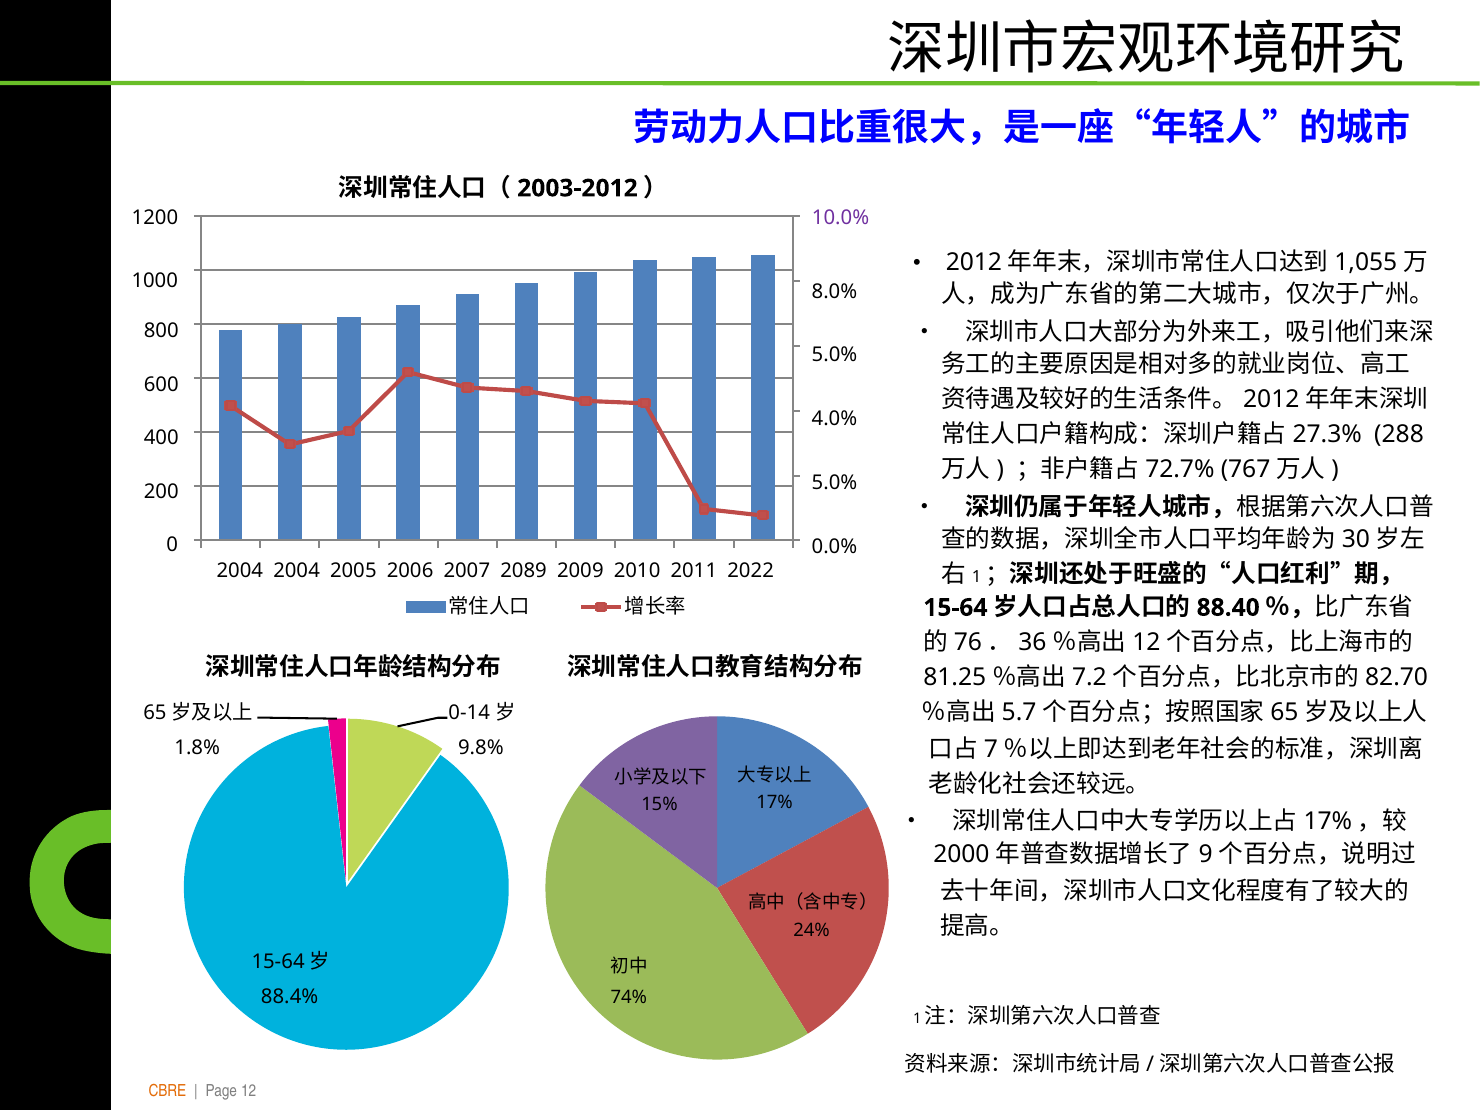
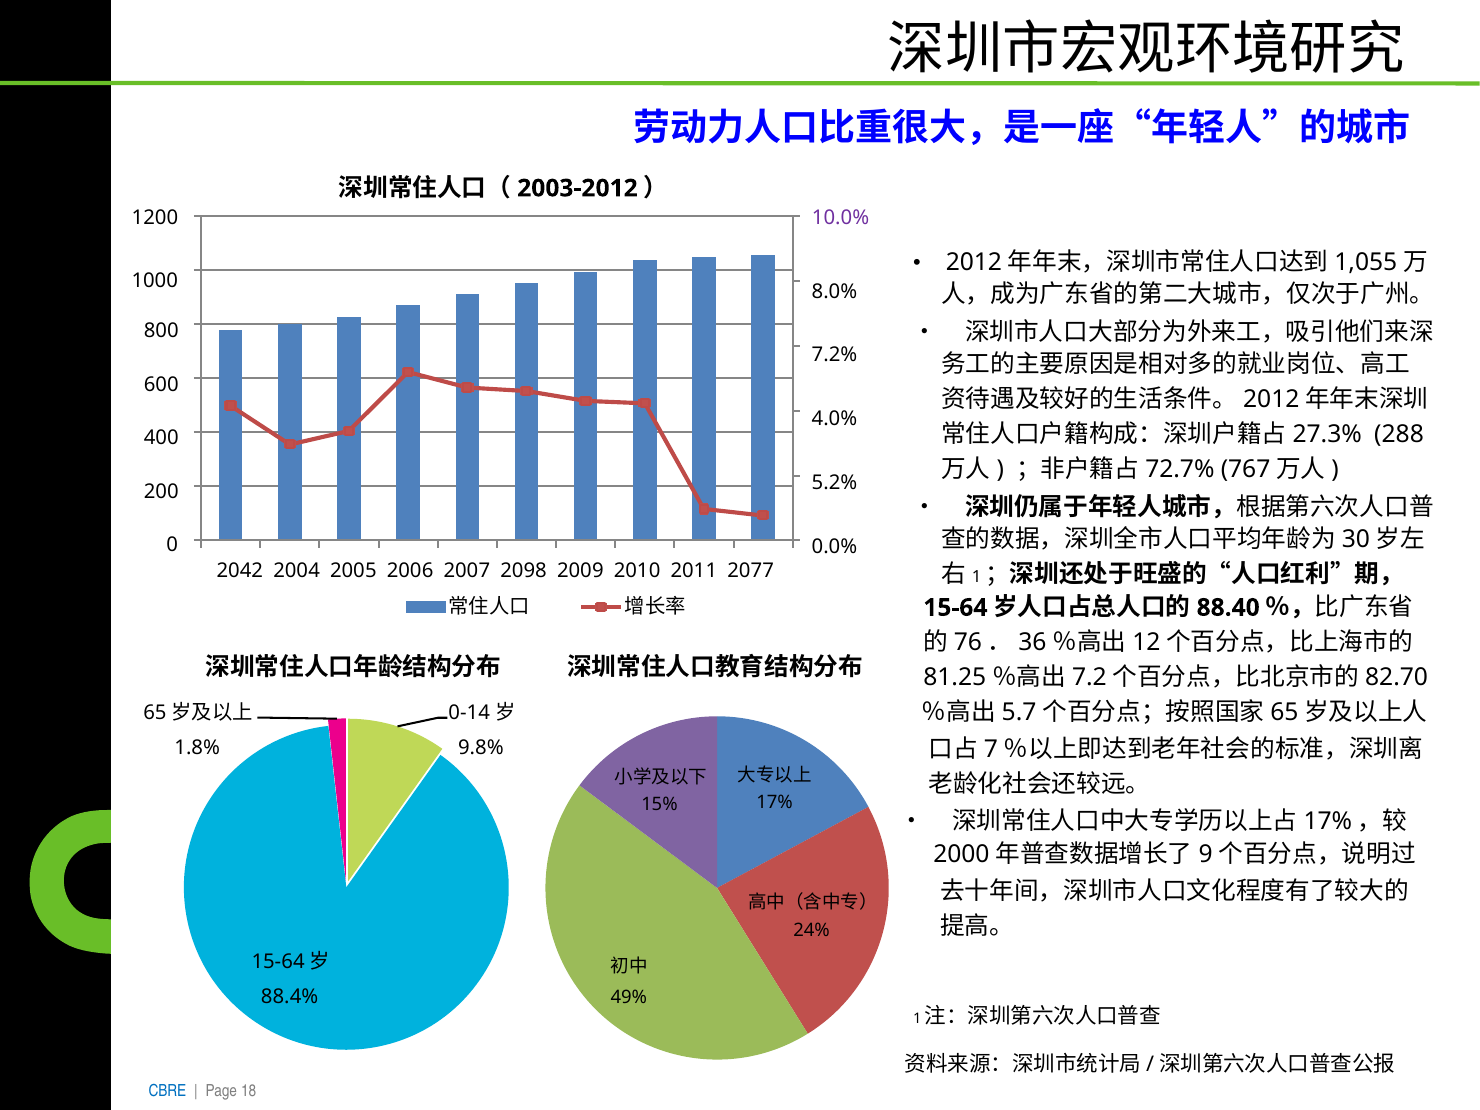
5.0%: 5.0% -> 7.2% (835, 355)
5.0%: 5.0% -> 5.2% (835, 483)
2004: 2004 -> 2042 (240, 571)
2089: 2089 -> 2098 (524, 571)
2022: 2022 -> 2077 (751, 571)
74%: 74% -> 49% (629, 997)
CBRE colour: orange -> blue (167, 1091)
12: 12 -> 18 (249, 1091)
